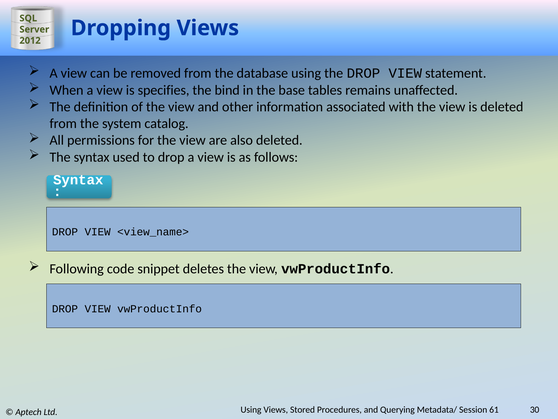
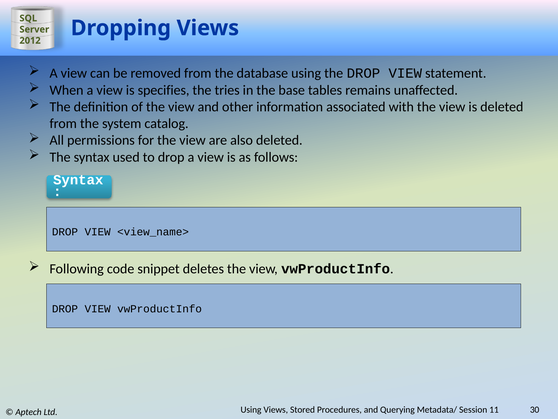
bind: bind -> tries (227, 90)
61: 61 -> 11 (494, 409)
